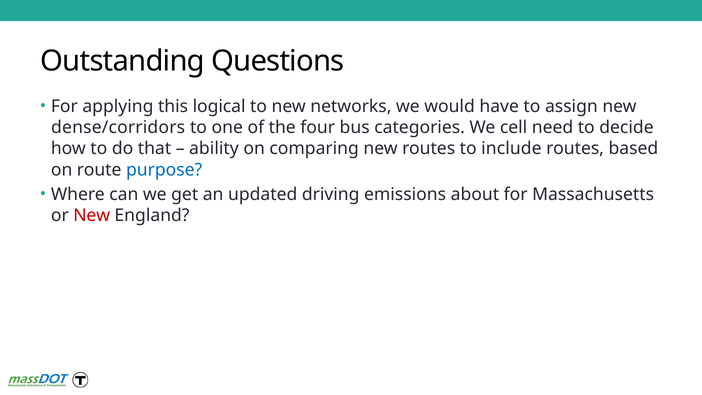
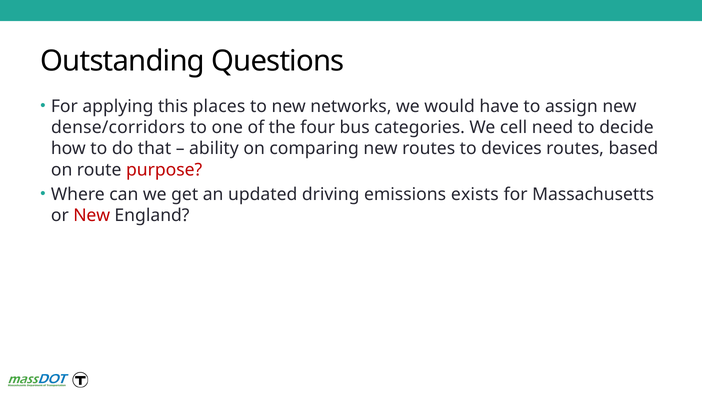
logical: logical -> places (219, 107)
include: include -> devices (512, 149)
purpose colour: blue -> red (164, 170)
about: about -> exists (475, 194)
